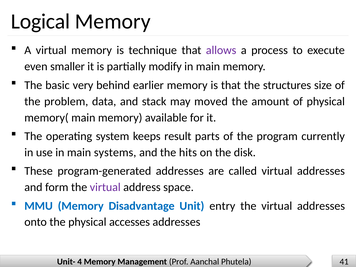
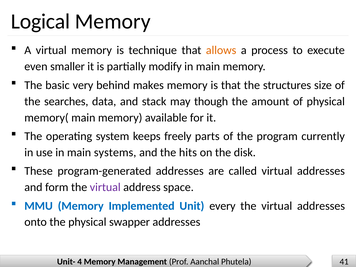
allows colour: purple -> orange (221, 50)
earlier: earlier -> makes (148, 85)
problem: problem -> searches (66, 101)
moved: moved -> though (211, 101)
result: result -> freely (178, 136)
Disadvantage: Disadvantage -> Implemented (142, 206)
entry: entry -> every (222, 206)
accesses: accesses -> swapper (130, 222)
